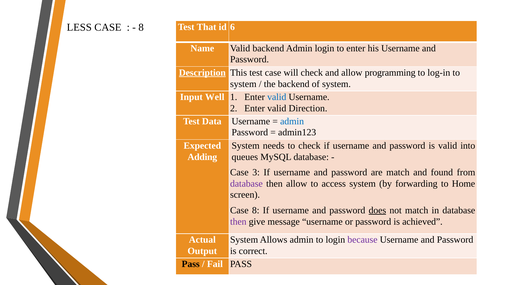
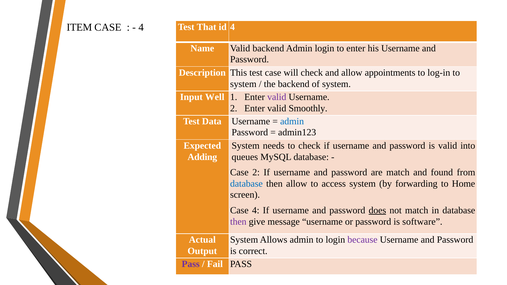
LESS: LESS -> ITEM (79, 28)
8: 8 -> 4 (141, 28)
id 6: 6 -> 4 (233, 27)
Description underline: present -> none (202, 73)
programming: programming -> appointments (390, 73)
valid colour: blue -> purple (277, 97)
Direction: Direction -> Smoothly (308, 108)
Case 3: 3 -> 2 (256, 172)
database colour: purple -> blue (246, 184)
Case 8: 8 -> 4 (256, 210)
achieved: achieved -> software (422, 222)
Pass colour: black -> purple (191, 264)
